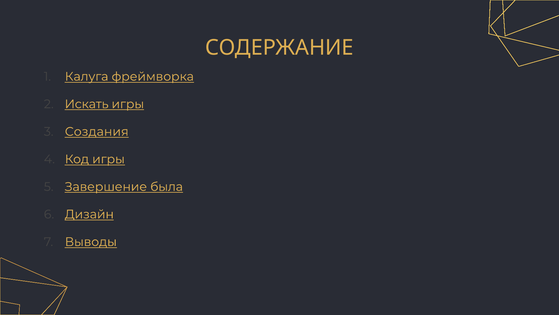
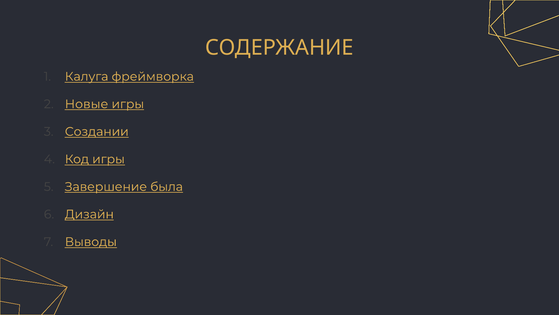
Искать: Искать -> Новые (87, 104)
Создания: Создания -> Создании (97, 131)
